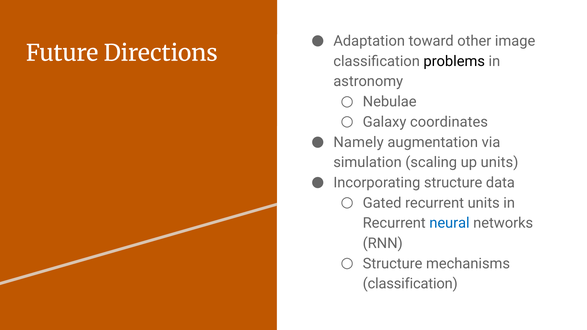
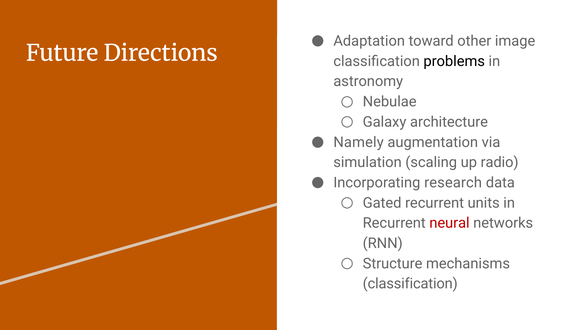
coordinates: coordinates -> architecture (449, 122)
up units: units -> radio (500, 162)
Incorporating structure: structure -> research (453, 183)
neural colour: blue -> red (449, 223)
